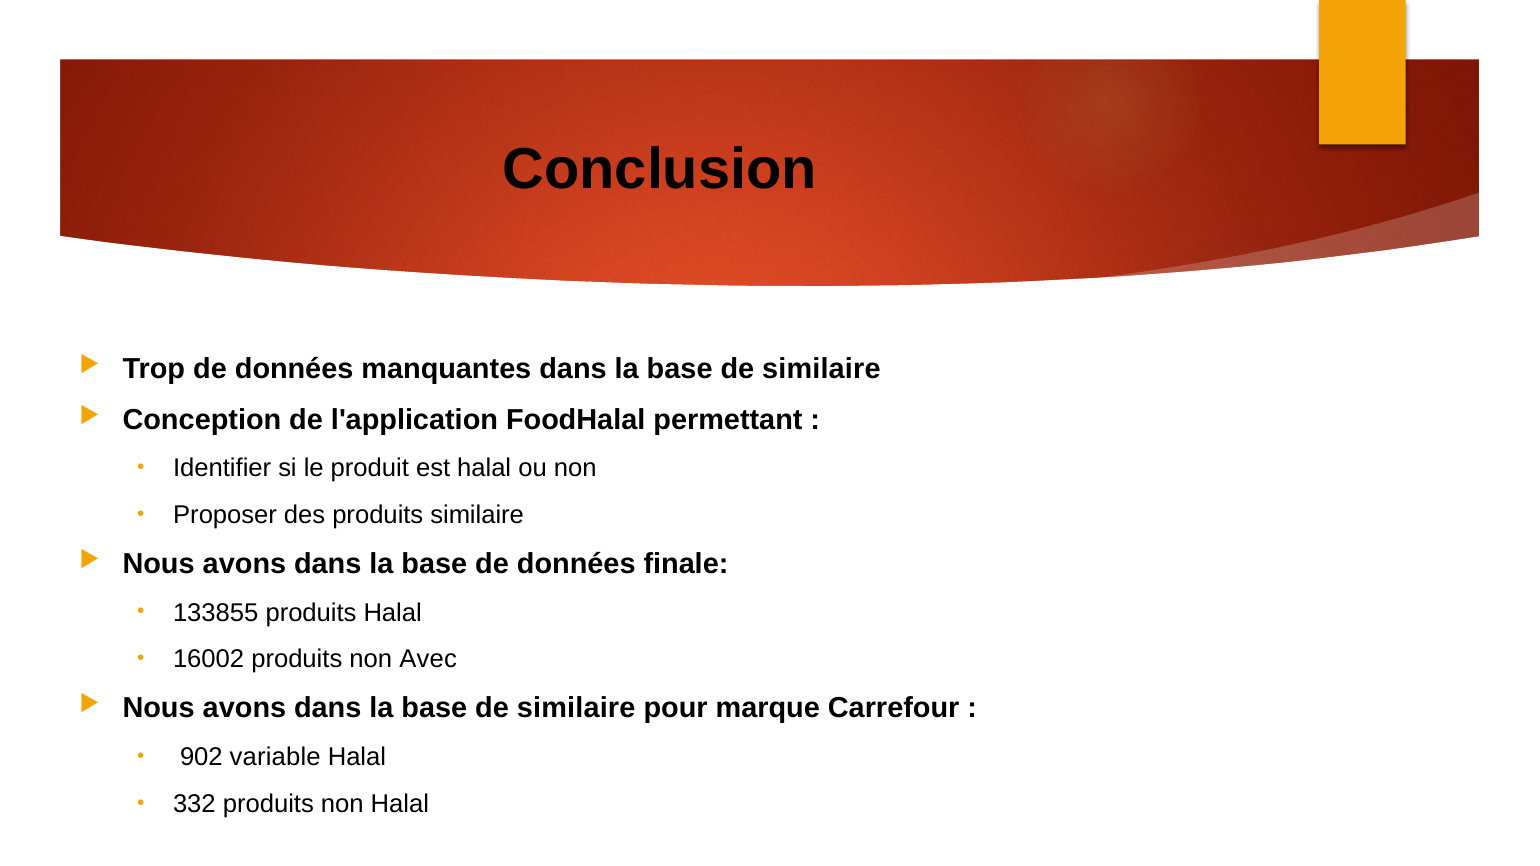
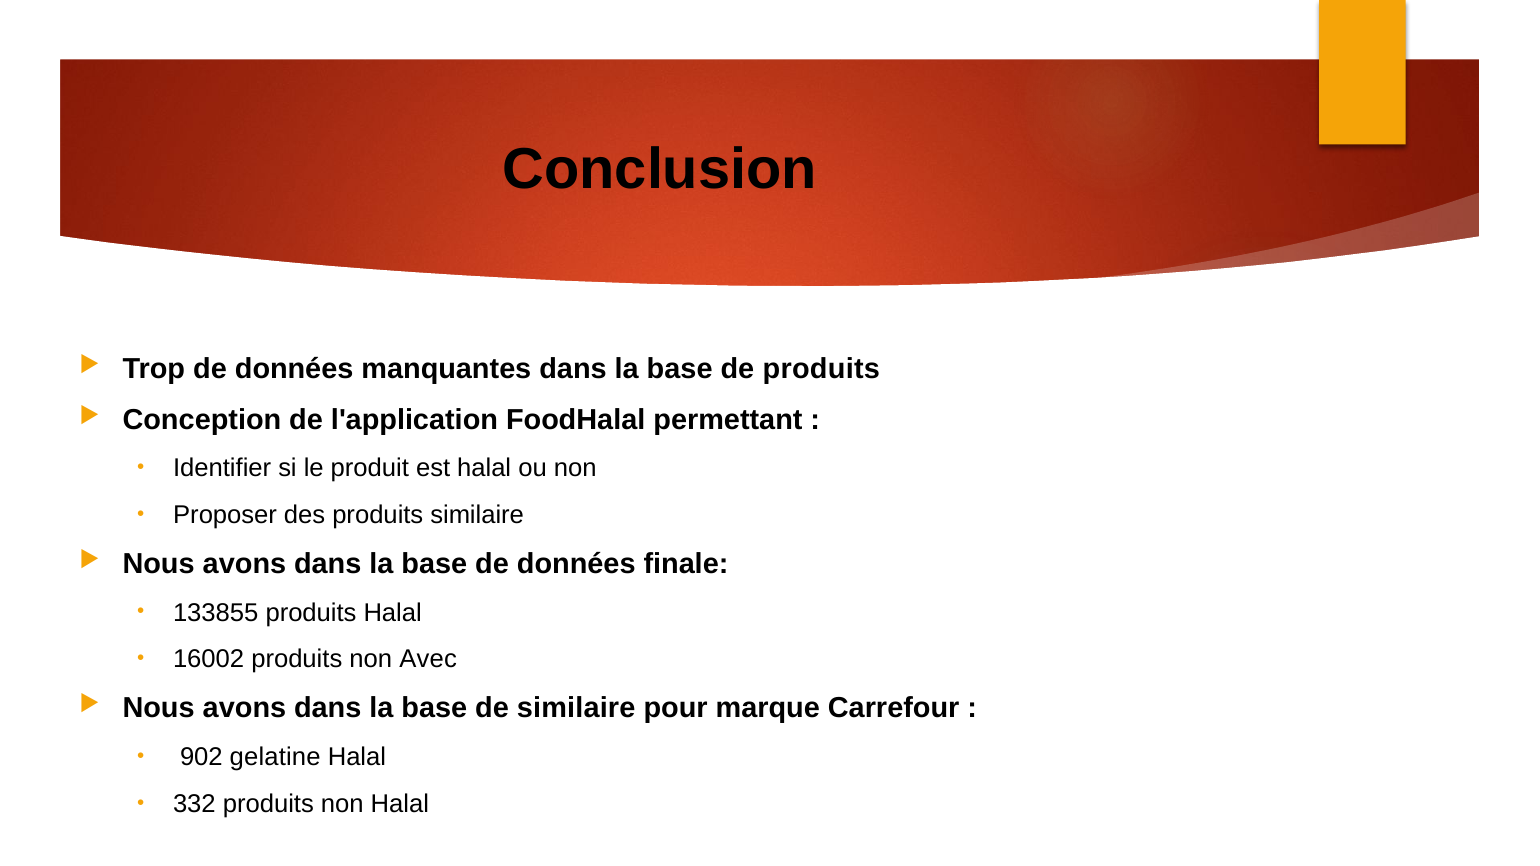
similaire: similaire -> produits (821, 369)
variable: variable -> gelatine (275, 757)
